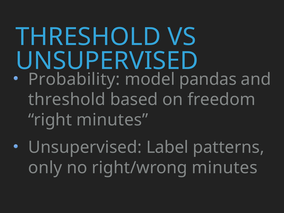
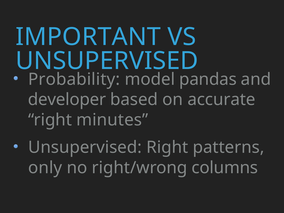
THRESHOLD: THRESHOLD -> IMPORTANT (88, 37)
threshold: threshold -> developer (67, 100)
freedom: freedom -> accurate (221, 100)
Unsupervised Label: Label -> Right (167, 147)
right/wrong minutes: minutes -> columns (225, 168)
